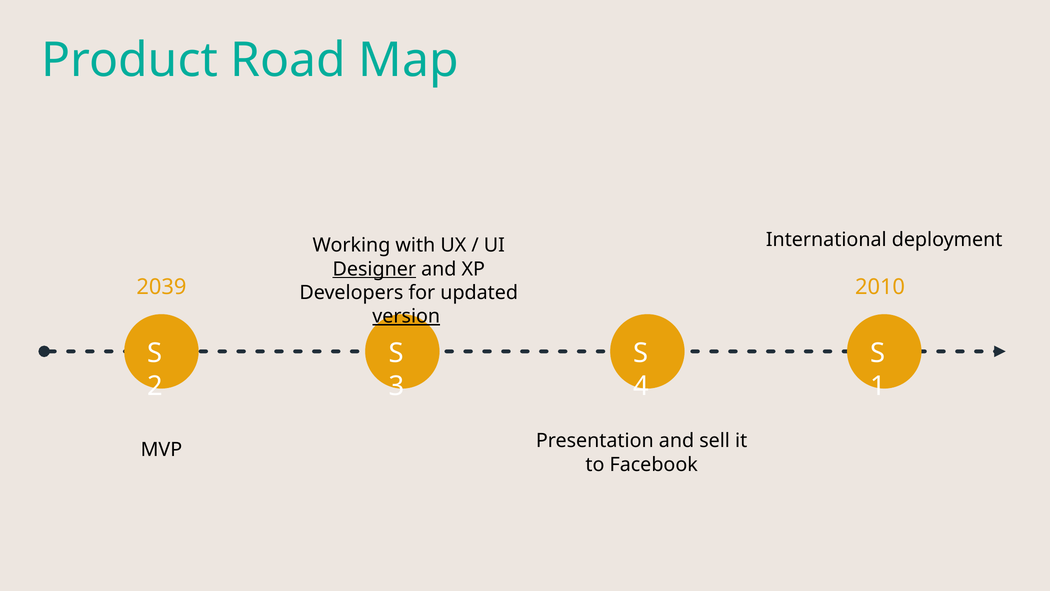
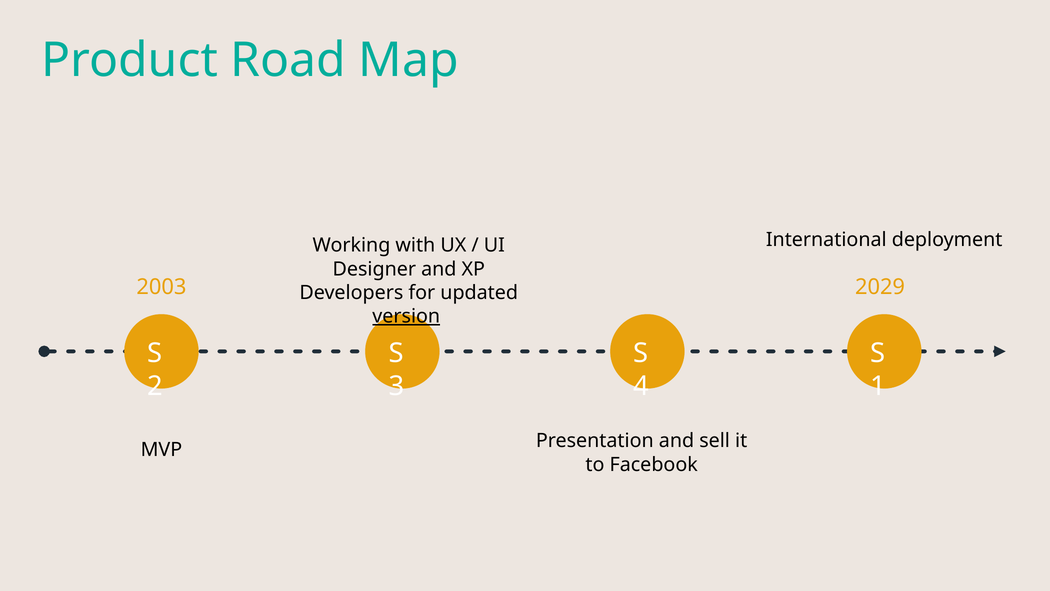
Designer underline: present -> none (374, 269)
2039: 2039 -> 2003 (161, 287)
2010: 2010 -> 2029 (880, 287)
